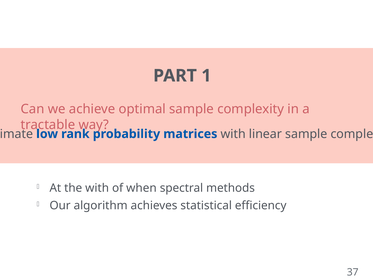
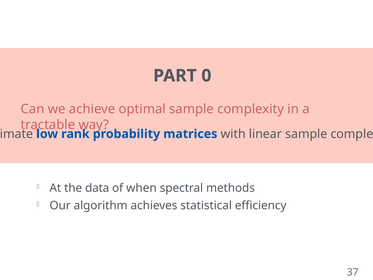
1: 1 -> 0 (206, 76)
the with: with -> data (97, 188)
